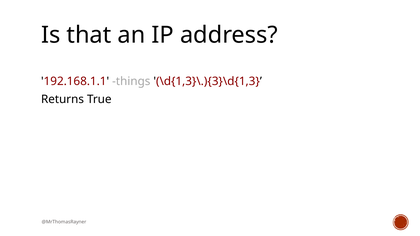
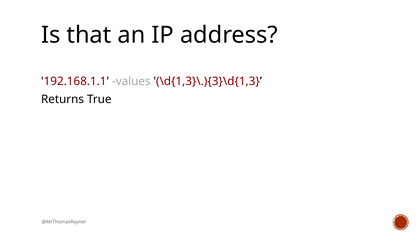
things: things -> values (131, 81)
